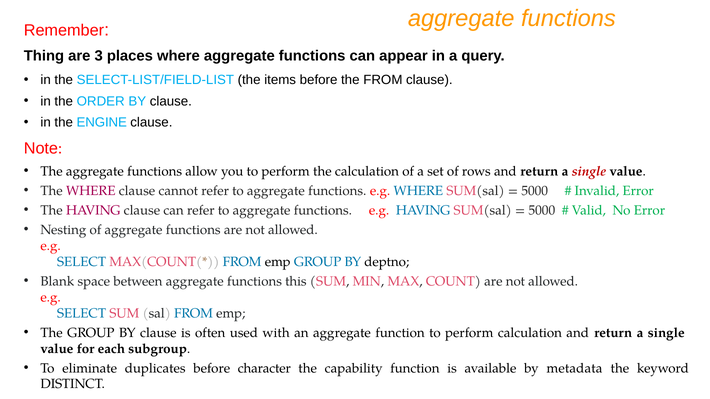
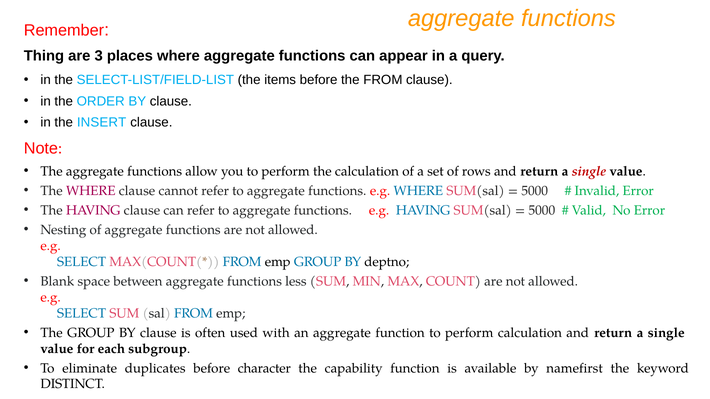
ENGINE: ENGINE -> INSERT (102, 123)
this: this -> less (296, 281)
metadata: metadata -> namefirst (575, 368)
